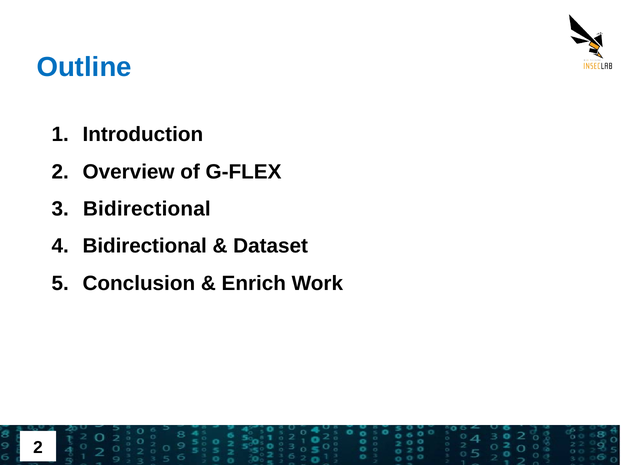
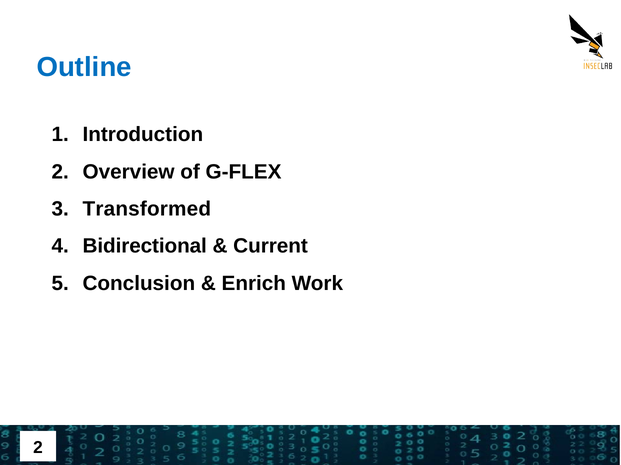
Bidirectional: Bidirectional -> Transformed (147, 209)
Dataset: Dataset -> Current (271, 247)
